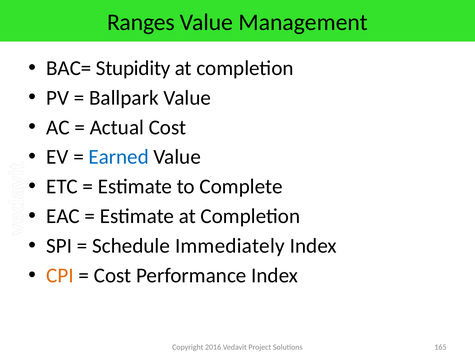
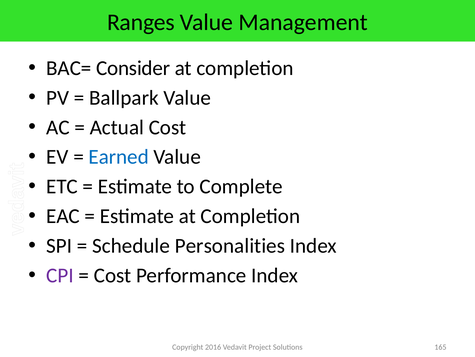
Stupidity: Stupidity -> Consider (133, 68)
Immediately: Immediately -> Personalities (230, 245)
CPI colour: orange -> purple (60, 275)
